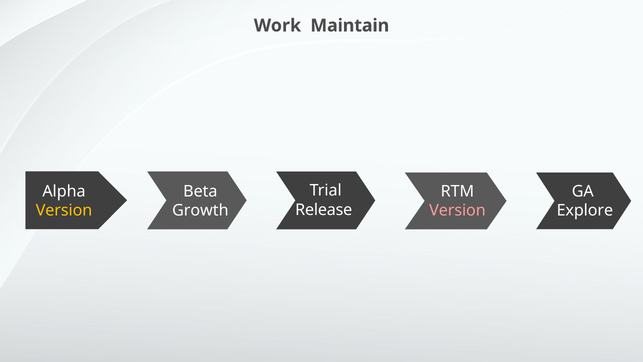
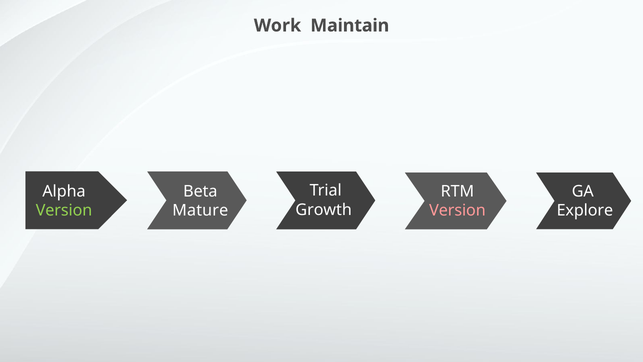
Release: Release -> Growth (324, 210)
Version colour: yellow -> light green (64, 210)
Growth: Growth -> Mature (200, 210)
